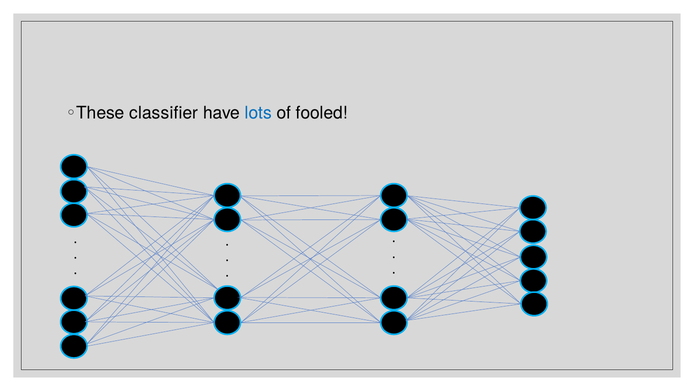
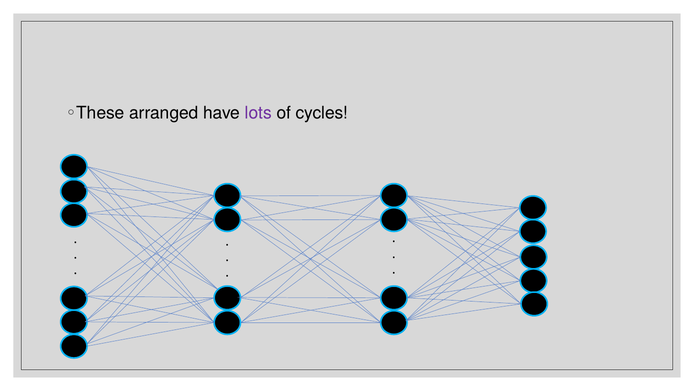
classifier: classifier -> arranged (164, 113)
lots colour: blue -> purple (258, 113)
fooled: fooled -> cycles (322, 113)
